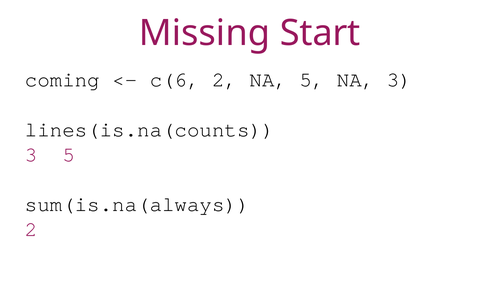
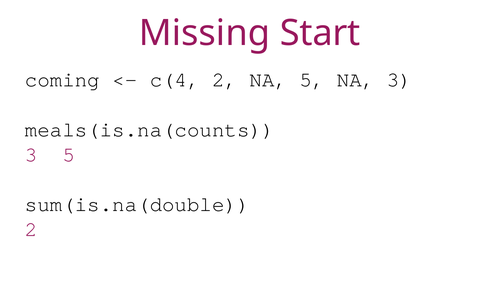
c(6: c(6 -> c(4 (175, 79)
lines(is.na(counts: lines(is.na(counts -> meals(is.na(counts (150, 129)
sum(is.na(always: sum(is.na(always -> sum(is.na(double (137, 204)
